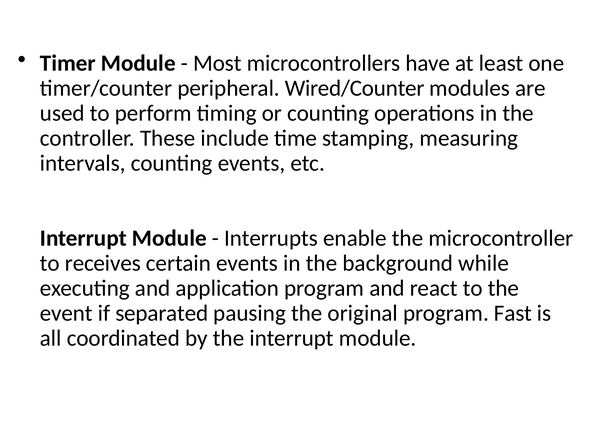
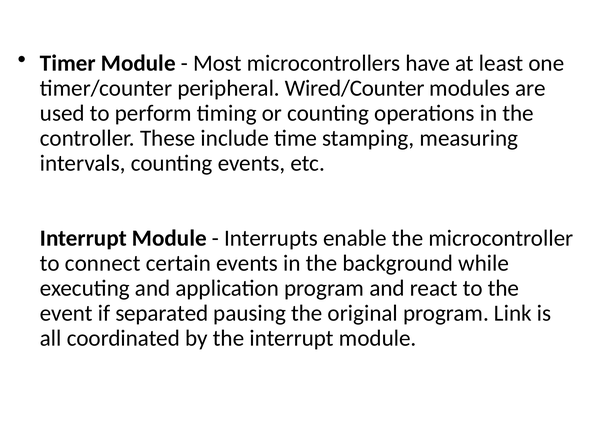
receives: receives -> connect (103, 263)
Fast: Fast -> Link (513, 313)
